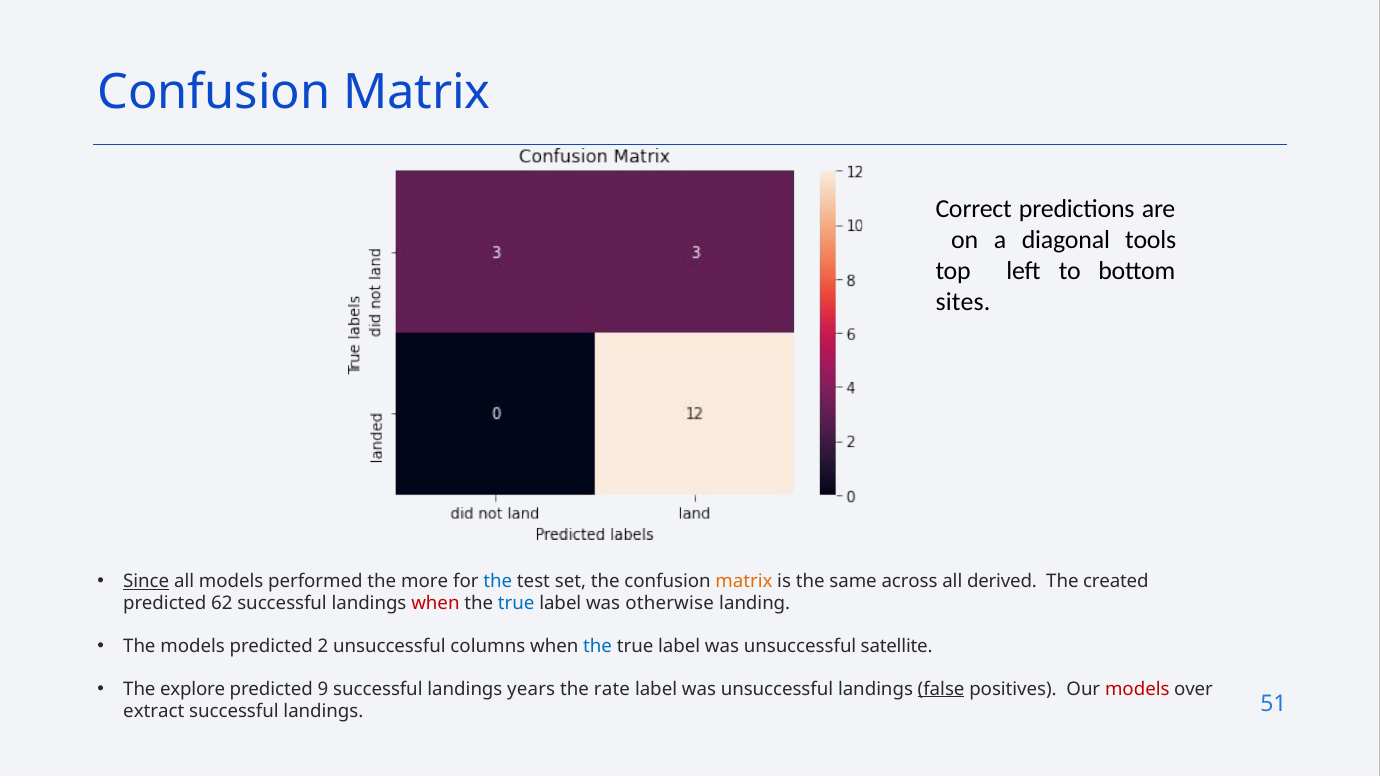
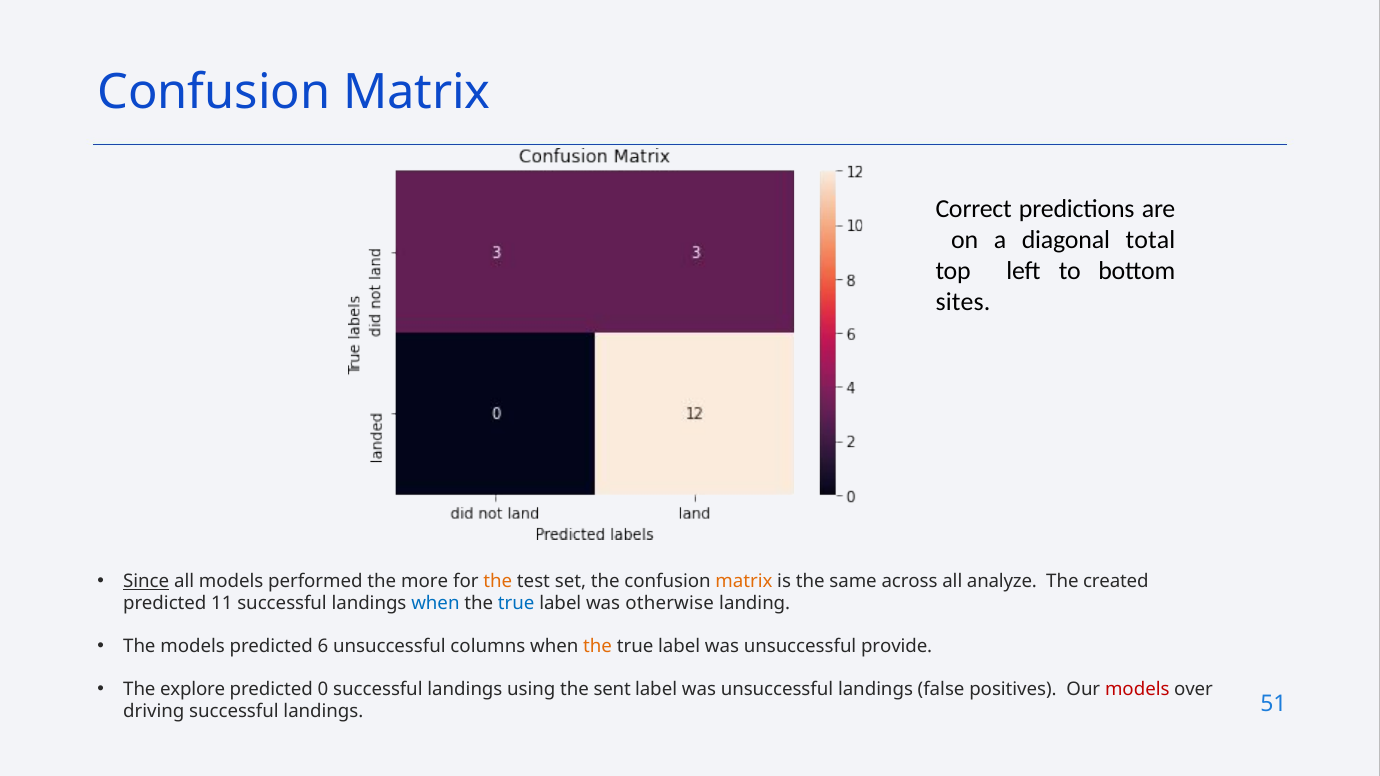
tools: tools -> total (1150, 240)
the colour: blue -> orange (498, 581)
derived: derived -> analyze (1002, 581)
62: 62 -> 11 (222, 604)
when colour: red -> blue (435, 604)
2: 2 -> 6 (323, 647)
the colour: blue -> orange (598, 647)
satellite: satellite -> provide (897, 647)
9: 9 -> 0 (323, 689)
years: years -> using (531, 689)
rate: rate -> sent (612, 689)
false underline: present -> none (941, 689)
extract: extract -> driving (154, 712)
